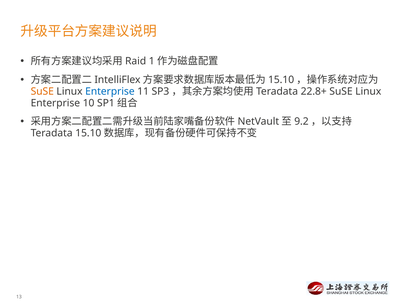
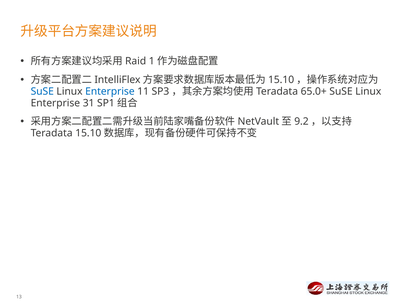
SuSE colour: orange -> blue (42, 91)
22.8+: 22.8+ -> 65.0+ (314, 91)
10: 10 -> 31 (89, 103)
